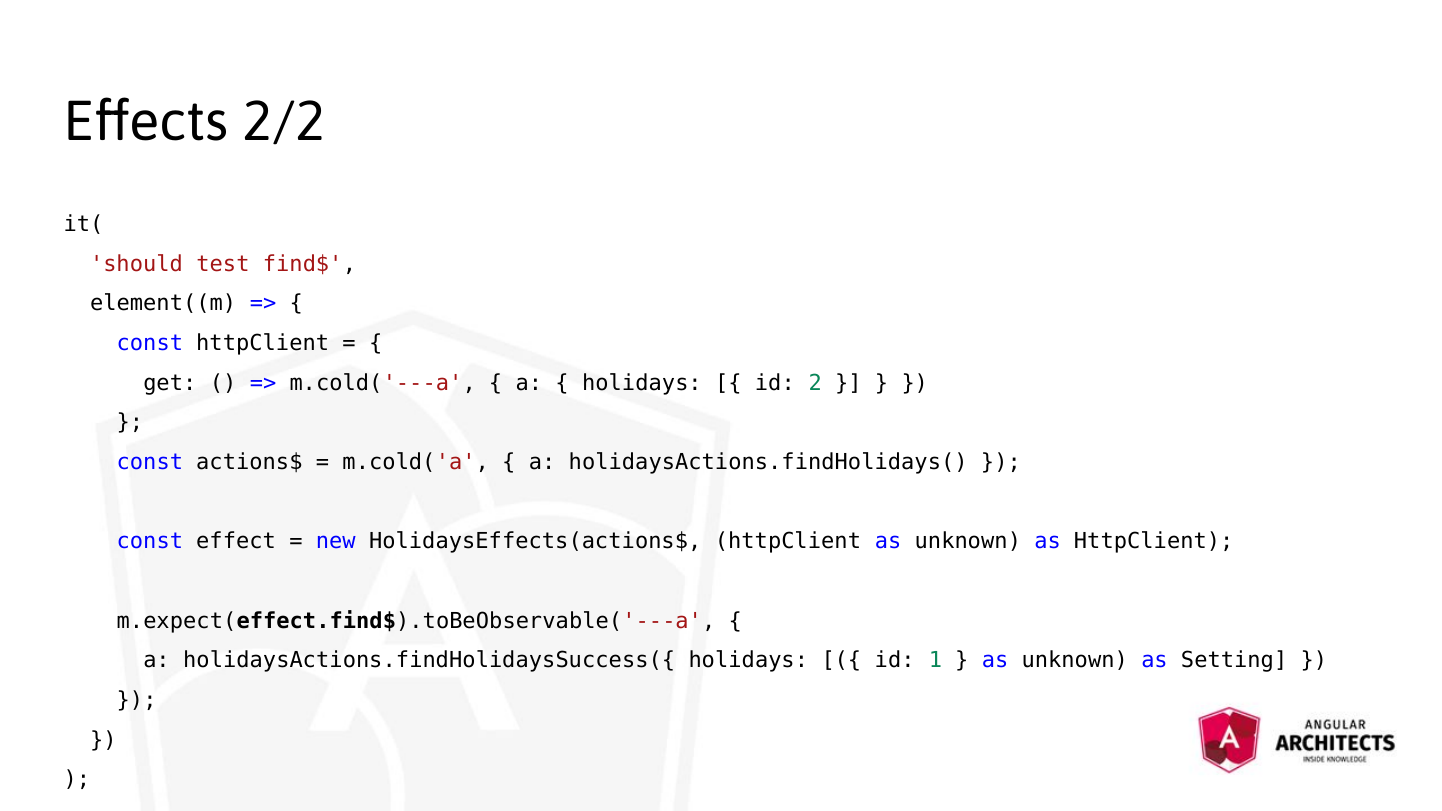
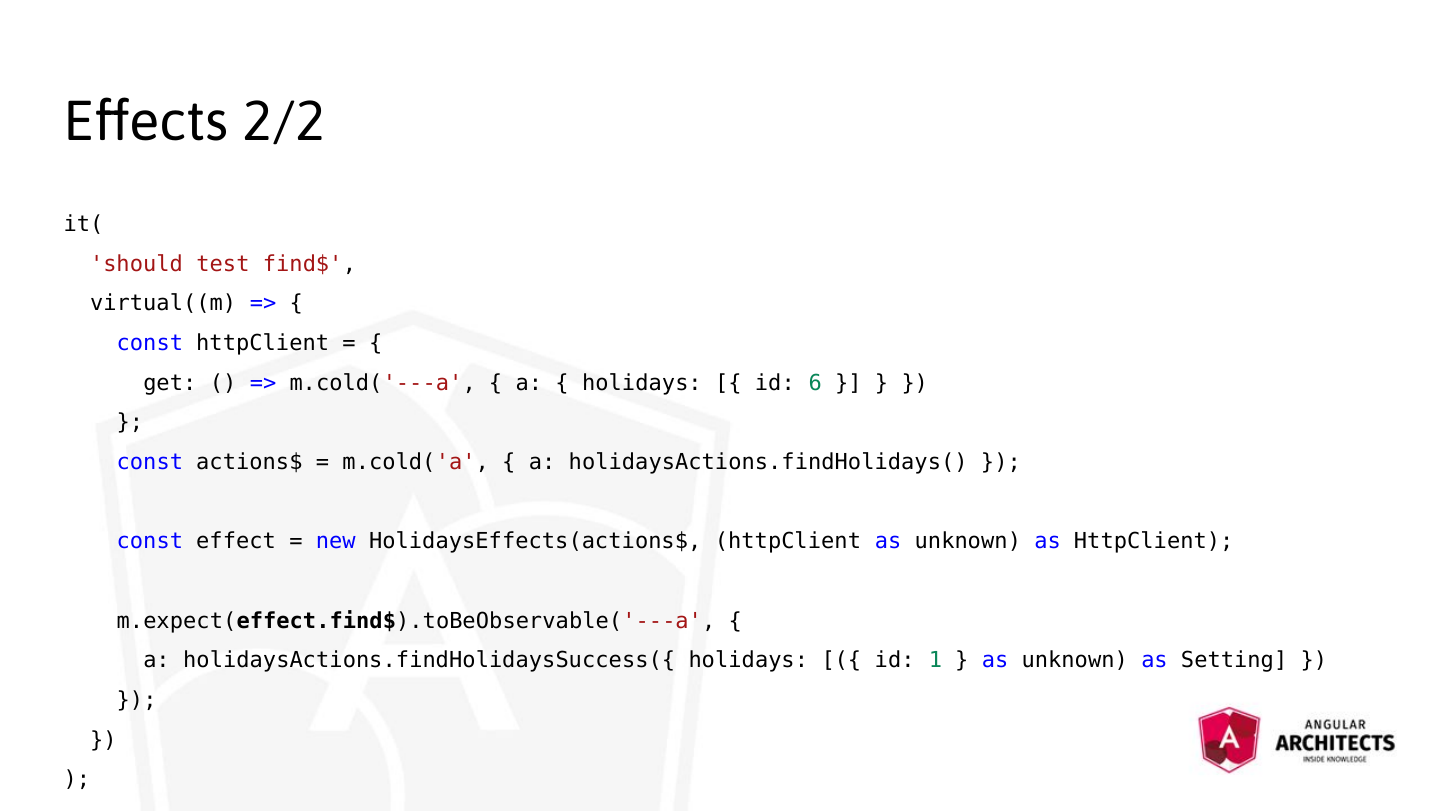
element((m: element((m -> virtual((m (163, 304)
2: 2 -> 6 (815, 383)
